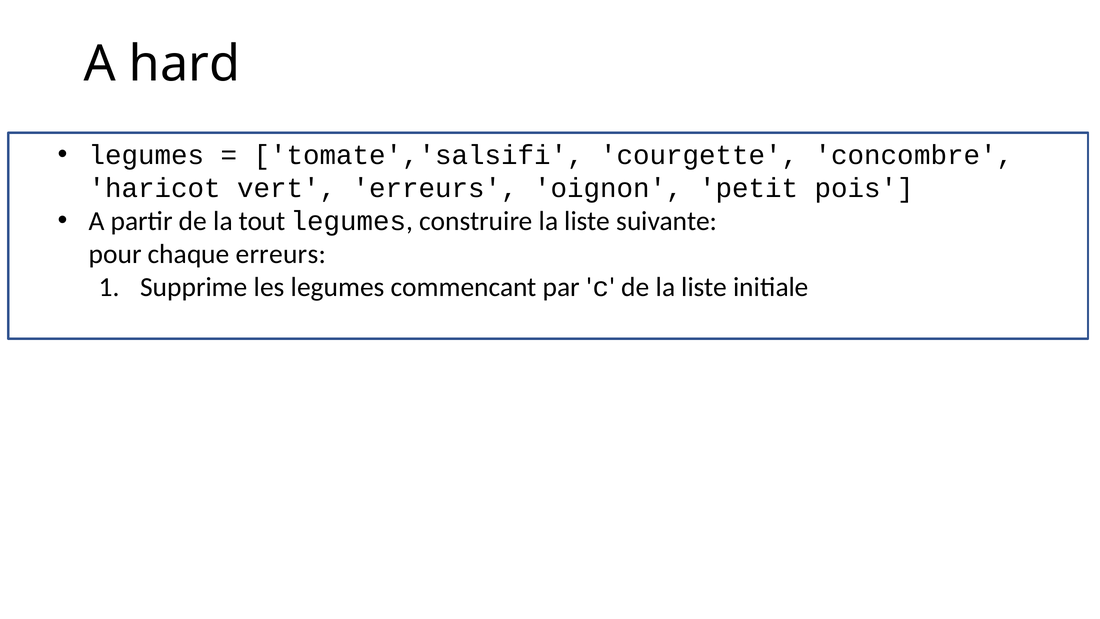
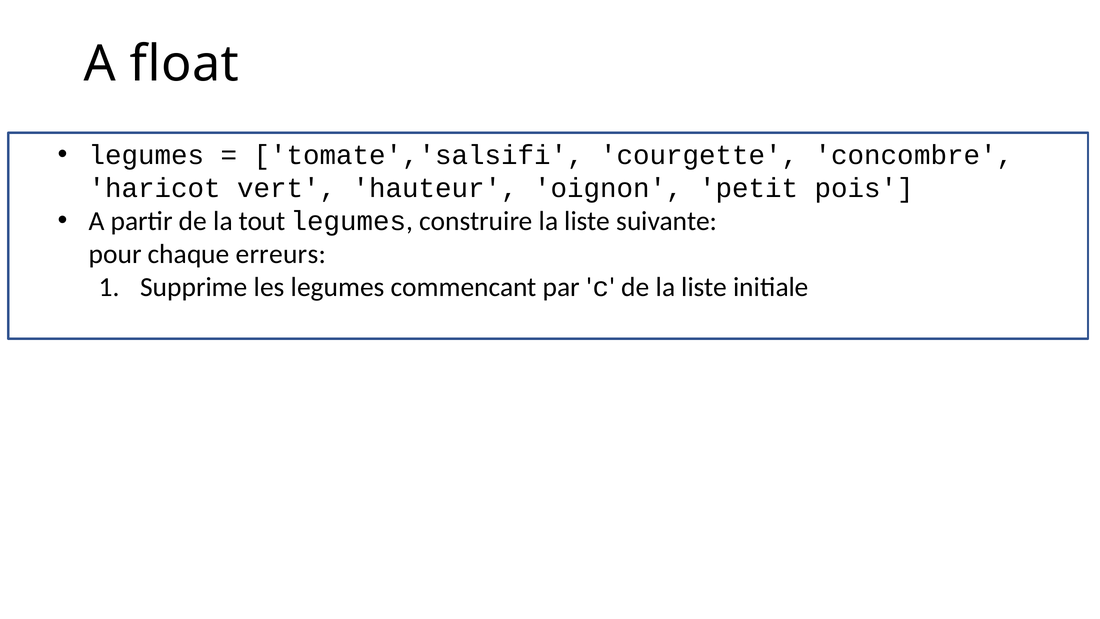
hard: hard -> float (184, 64)
vert erreurs: erreurs -> hauteur (435, 188)
